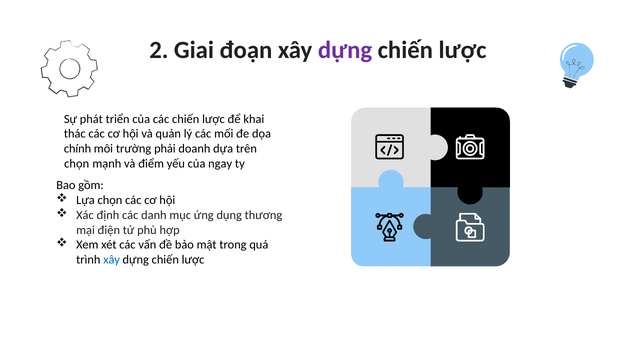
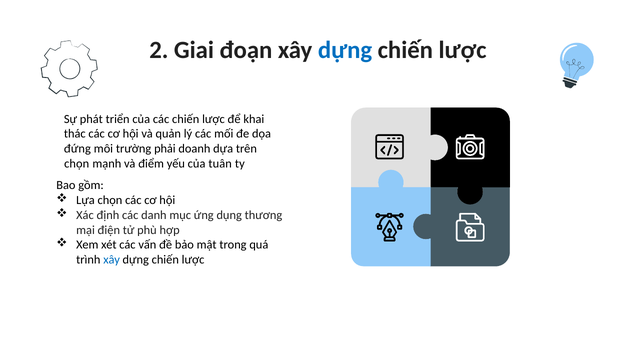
dựng colour: purple -> blue (345, 50)
chính: chính -> đứng (77, 149)
ngay: ngay -> tuân (220, 163)
